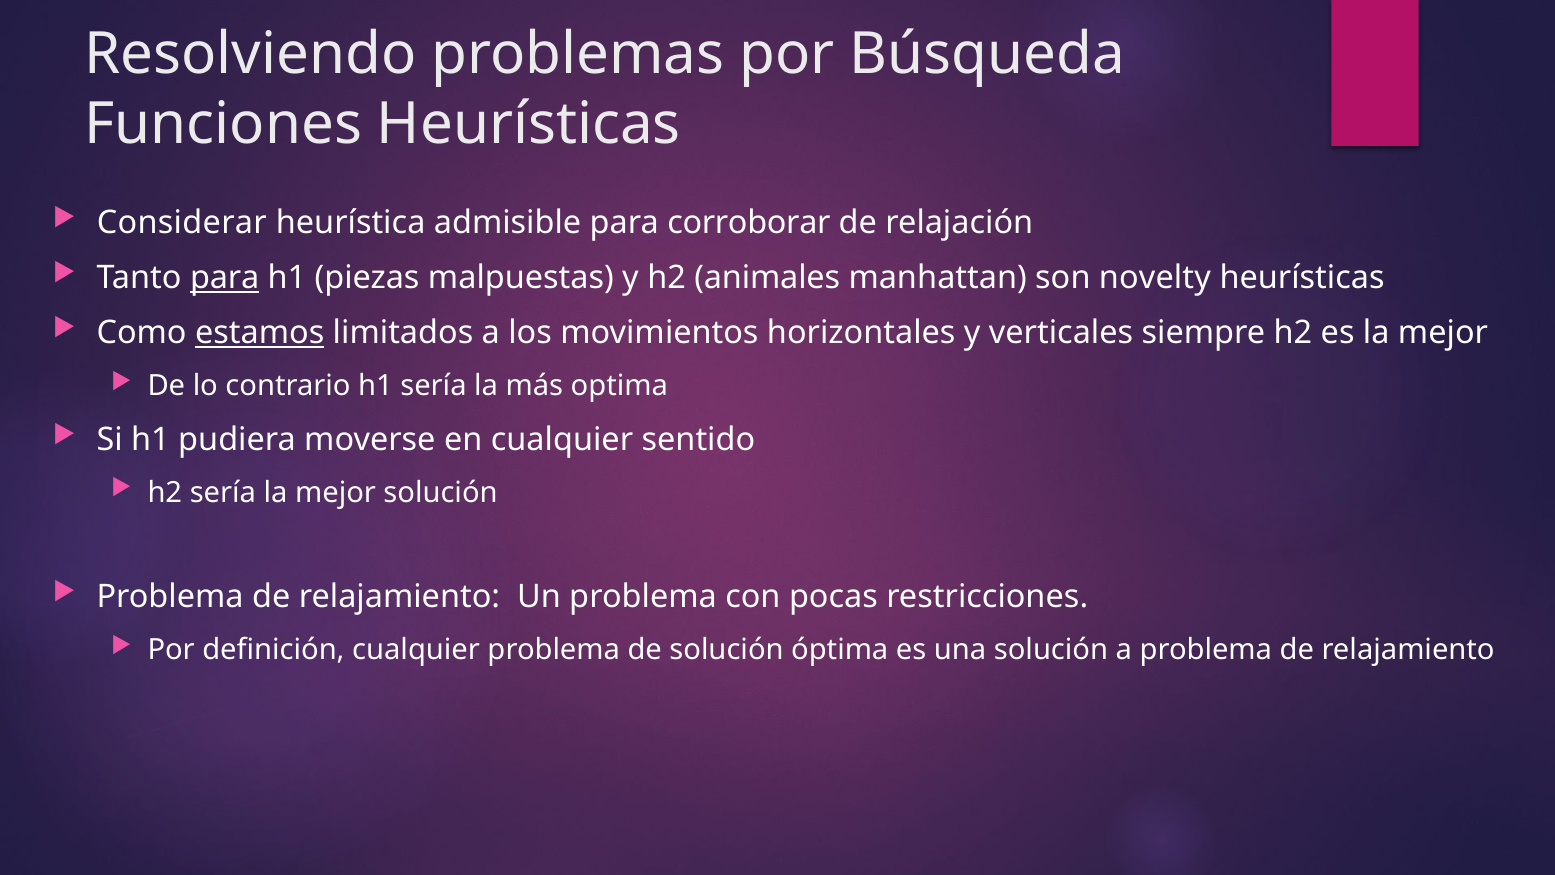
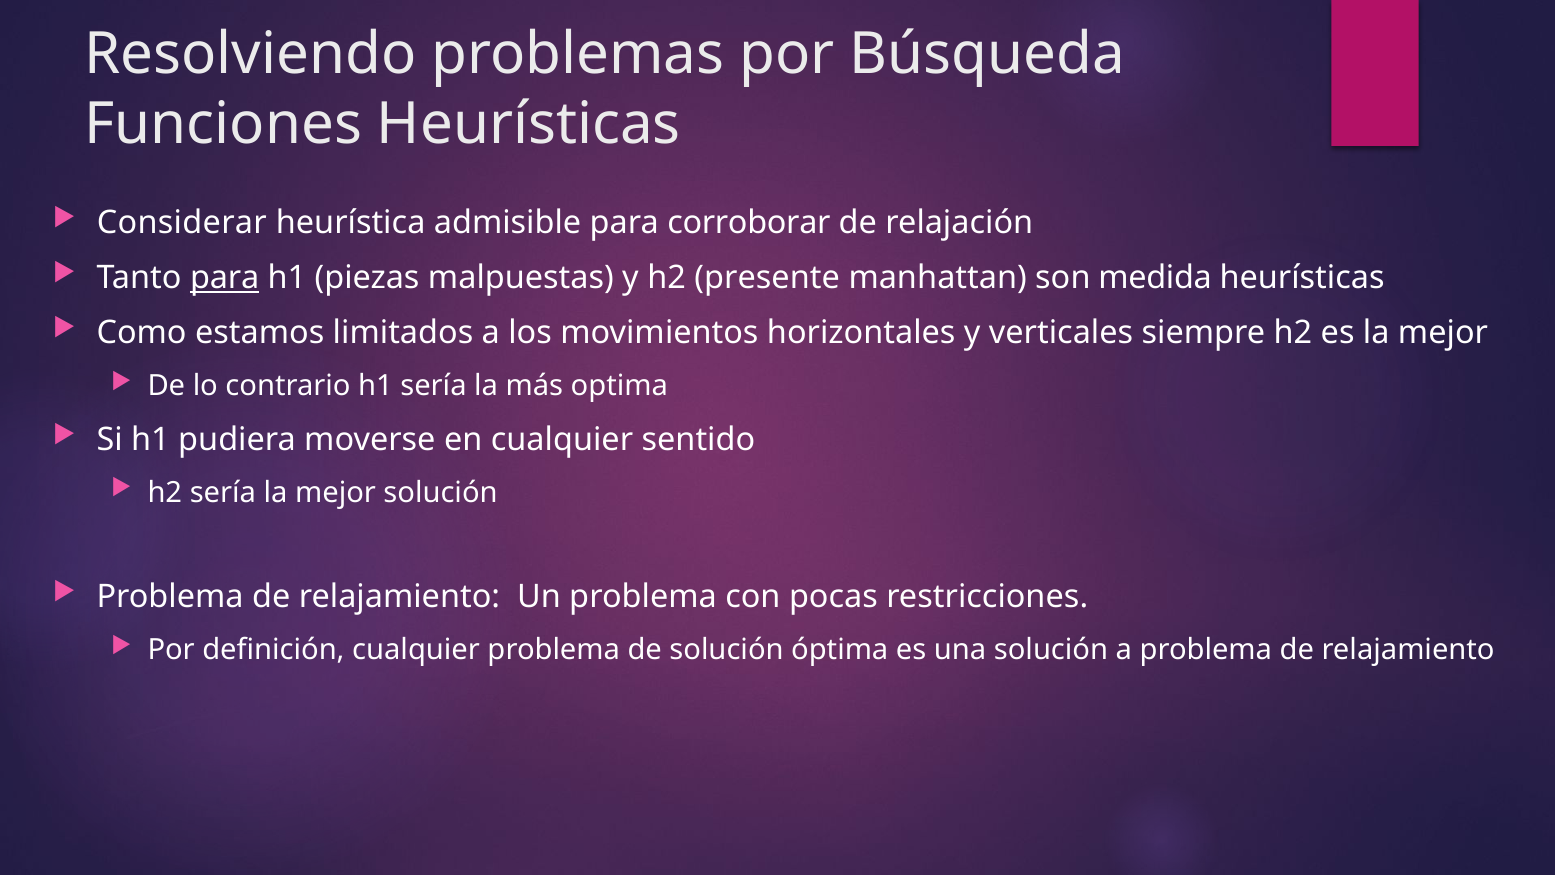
animales: animales -> presente (767, 278)
novelty: novelty -> medida (1155, 278)
estamos underline: present -> none (260, 333)
